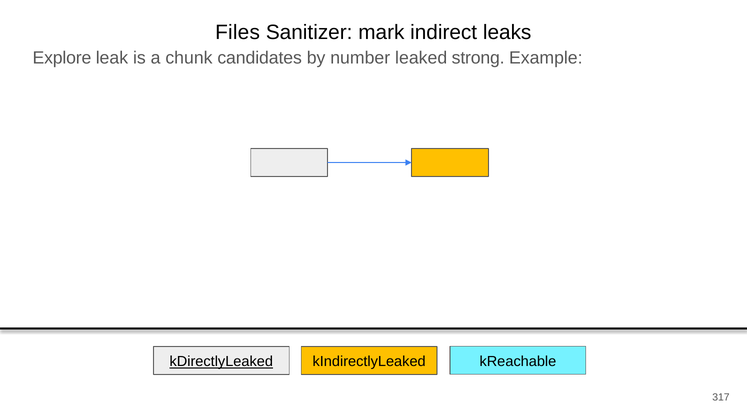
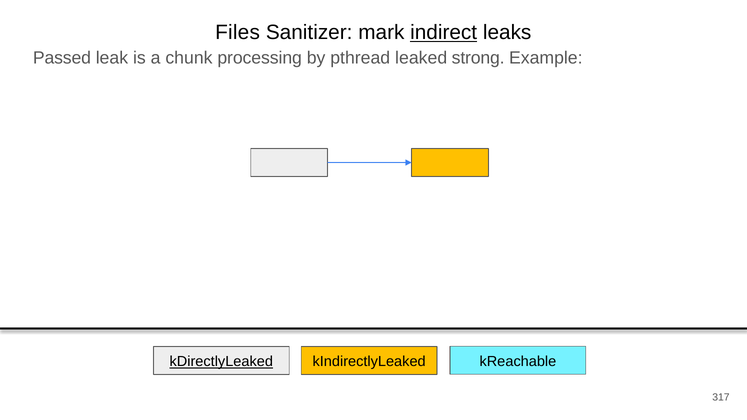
indirect underline: none -> present (444, 33)
Explore: Explore -> Passed (62, 58)
candidates: candidates -> processing (260, 58)
number: number -> pthread (360, 58)
